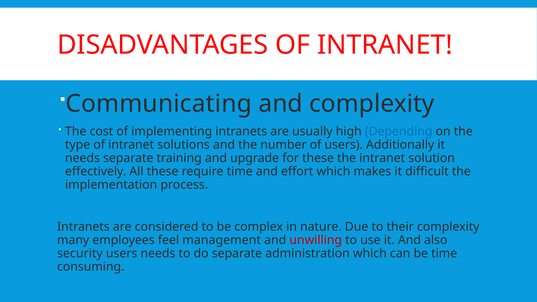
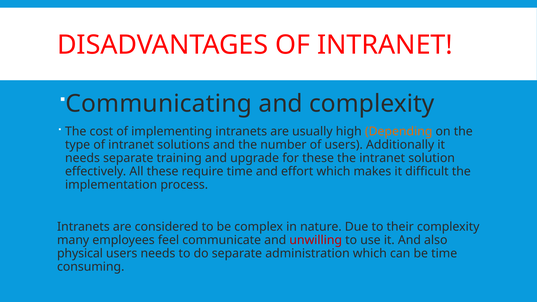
Depending colour: blue -> orange (399, 132)
management: management -> communicate (222, 240)
security: security -> physical (80, 254)
